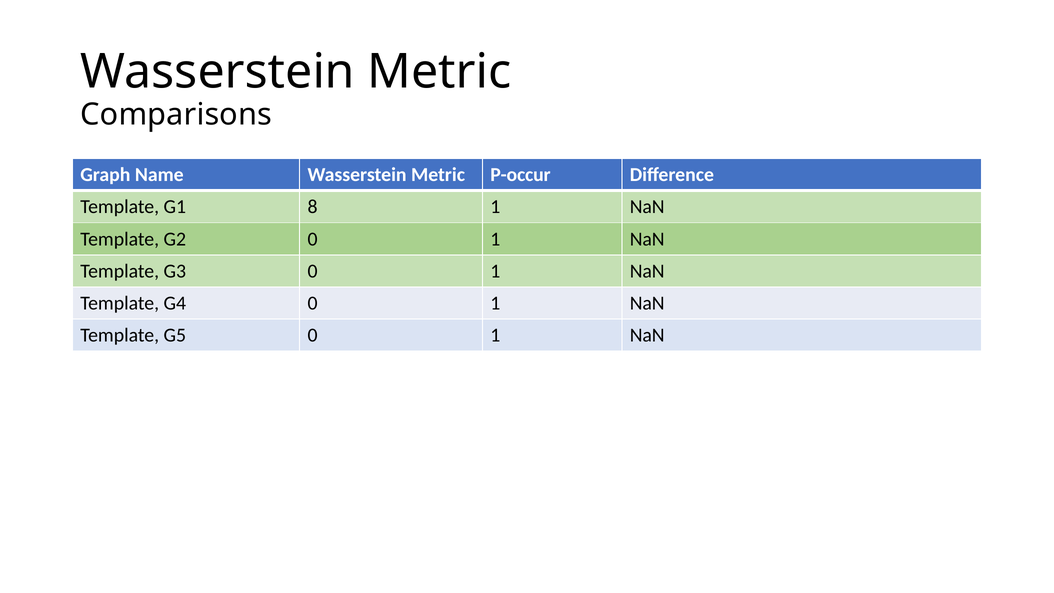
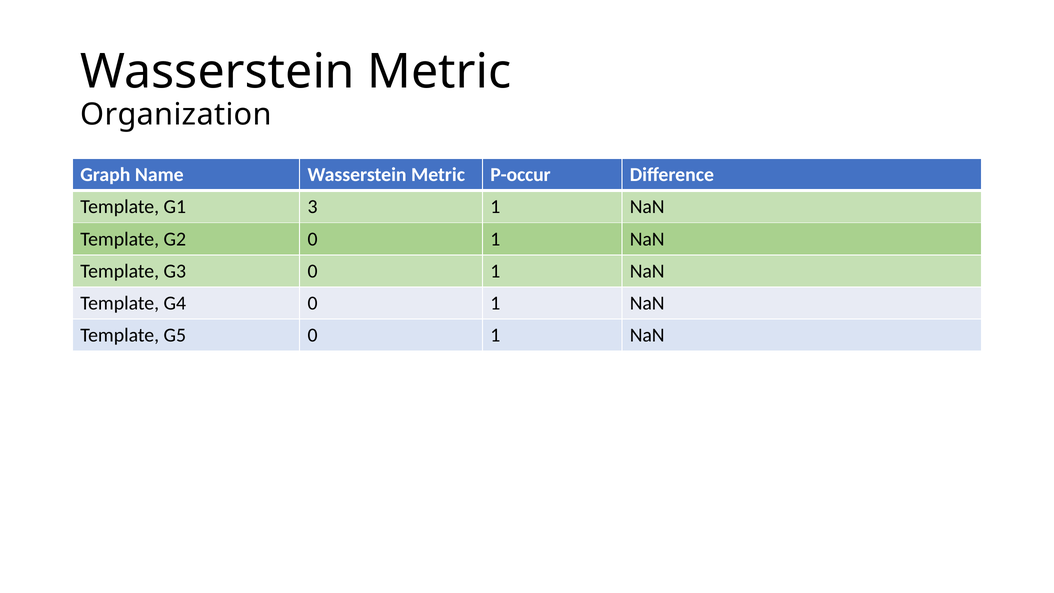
Comparisons: Comparisons -> Organization (176, 115)
8: 8 -> 3 (313, 207)
